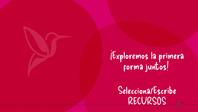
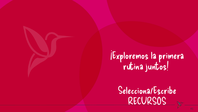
forma: forma -> rutina (133, 66)
